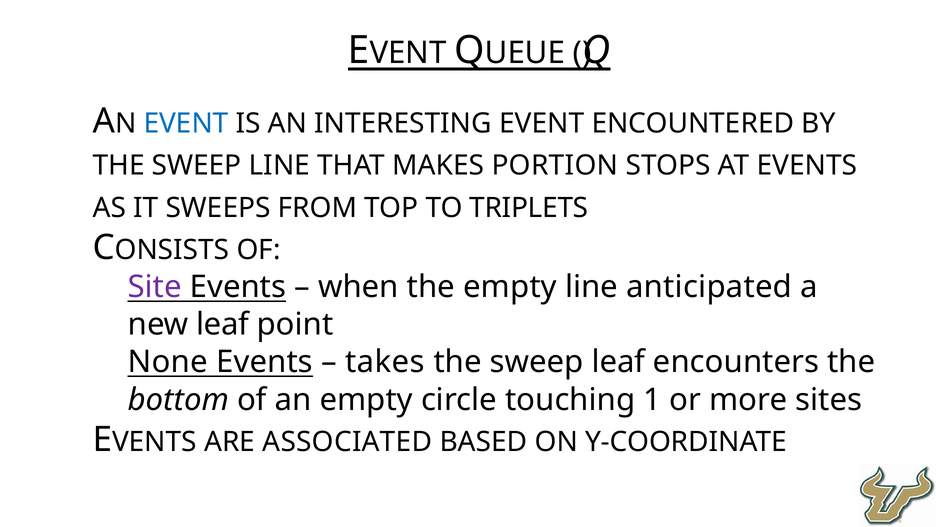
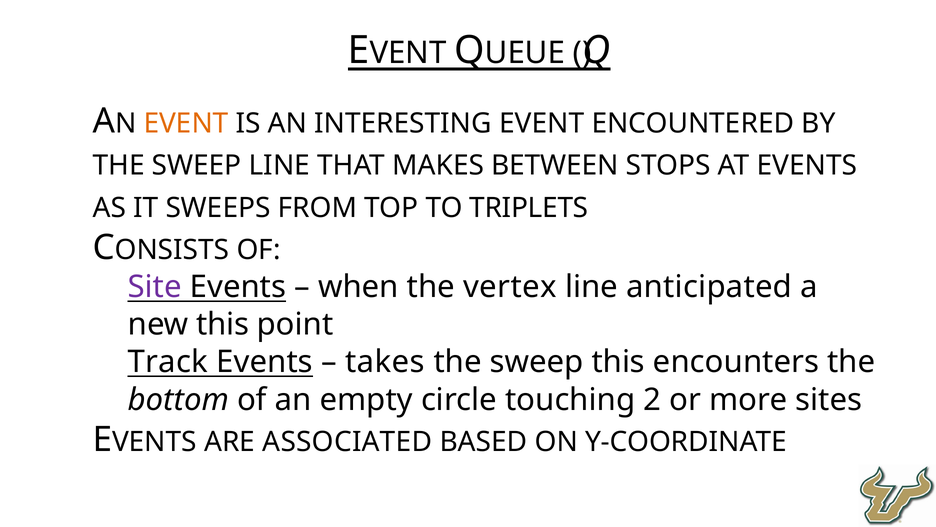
EVENT colour: blue -> orange (186, 123)
PORTION: PORTION -> BETWEEN (555, 165)
the empty: empty -> vertex (510, 287)
new leaf: leaf -> this (223, 324)
None: None -> Track (168, 362)
sweep leaf: leaf -> this (618, 362)
1: 1 -> 2 (652, 399)
